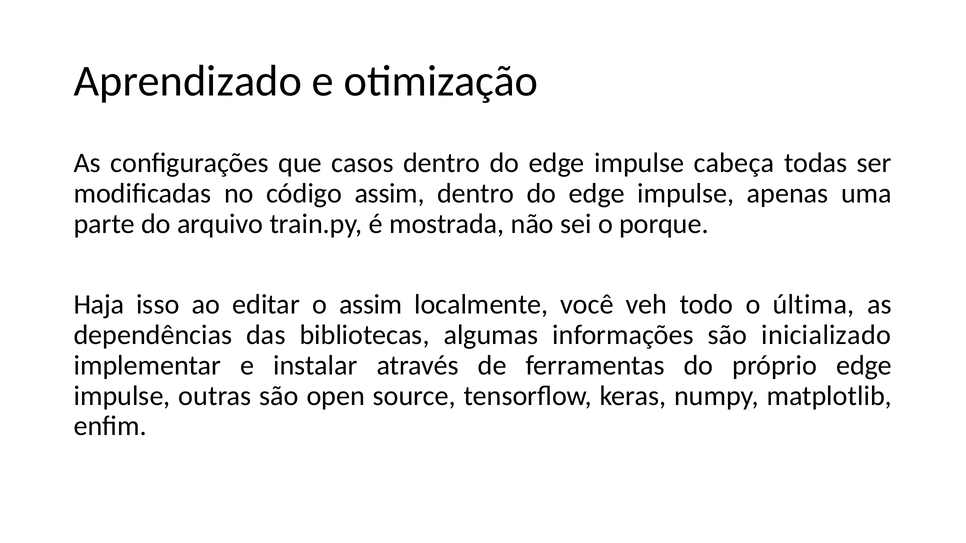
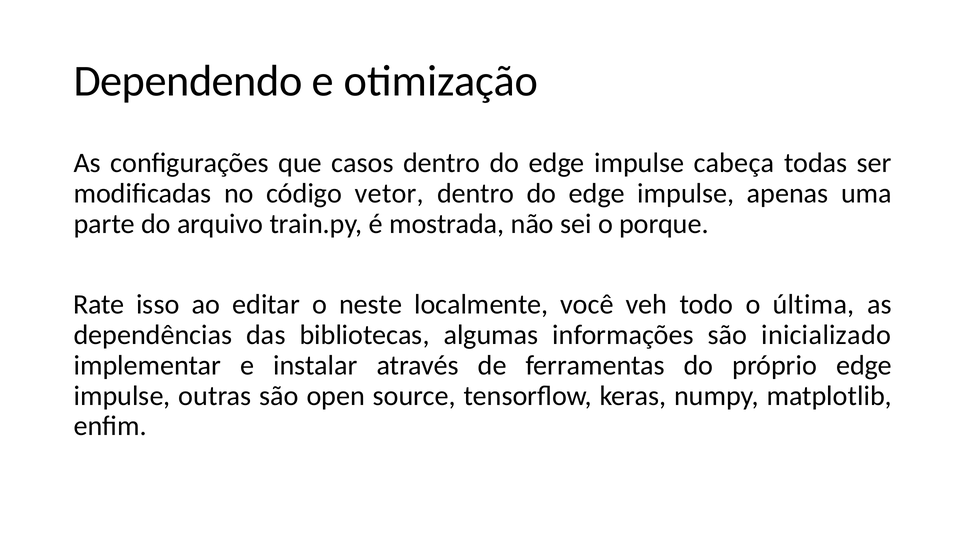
Aprendizado: Aprendizado -> Dependendo (188, 81)
código assim: assim -> vetor (389, 194)
Haja: Haja -> Rate (99, 305)
o assim: assim -> neste (371, 305)
